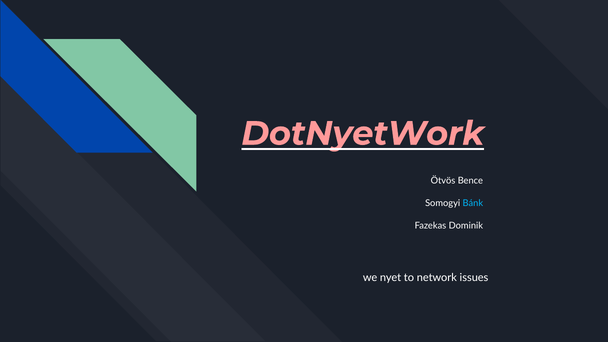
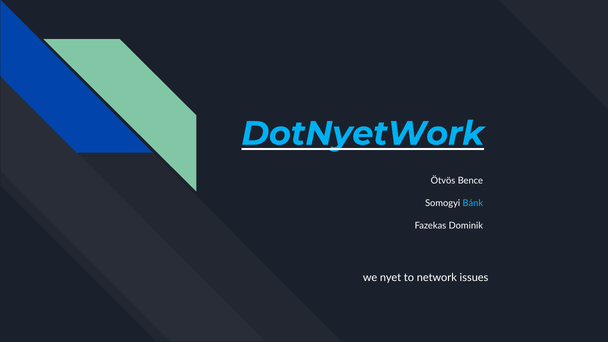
DotNyetWork colour: pink -> light blue (363, 134)
